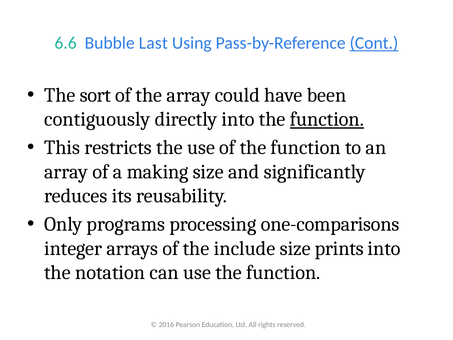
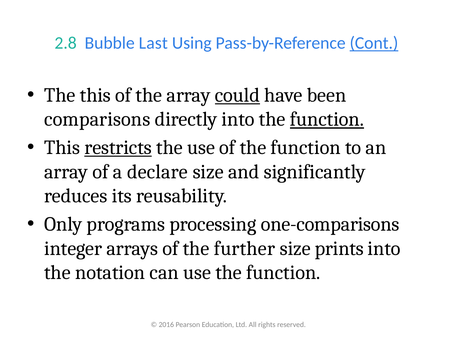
6.6: 6.6 -> 2.8 (66, 43)
The sort: sort -> this (95, 95)
could underline: none -> present (237, 95)
contiguously: contiguously -> comparisons (97, 119)
restricts underline: none -> present (118, 147)
making: making -> declare (157, 172)
include: include -> further (244, 248)
